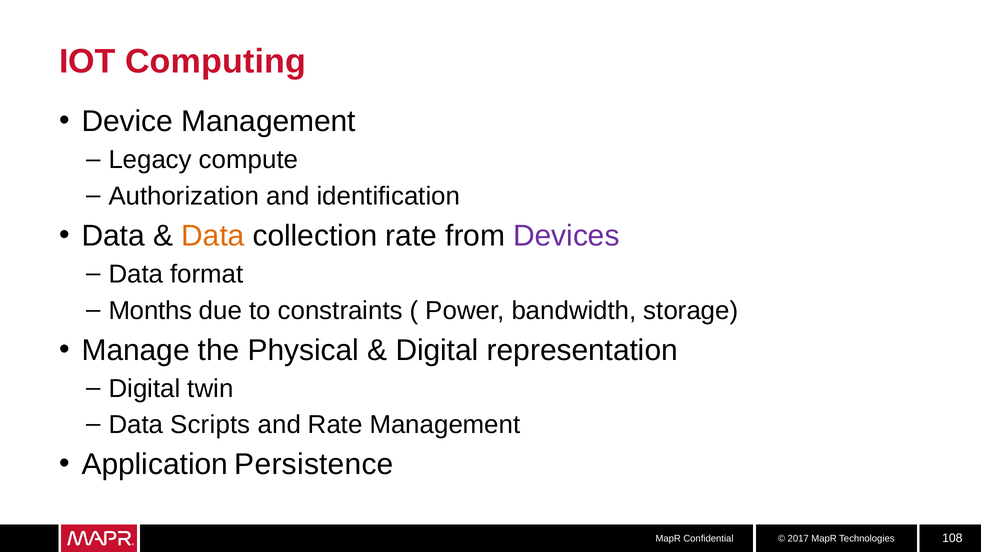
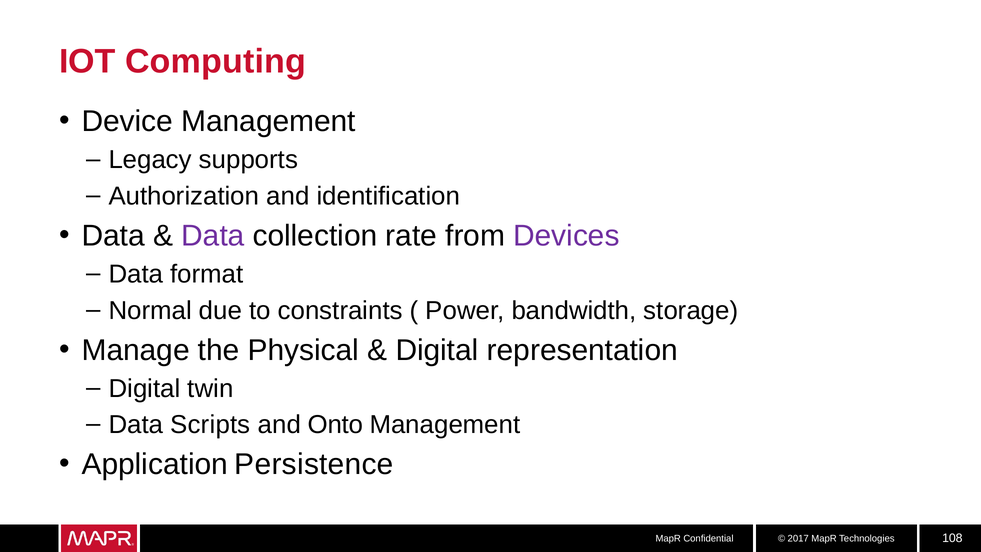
compute: compute -> supports (249, 160)
Data colour: orange -> purple (213, 236)
Months: Months -> Normal (150, 310)
and Rate: Rate -> Onto (335, 425)
